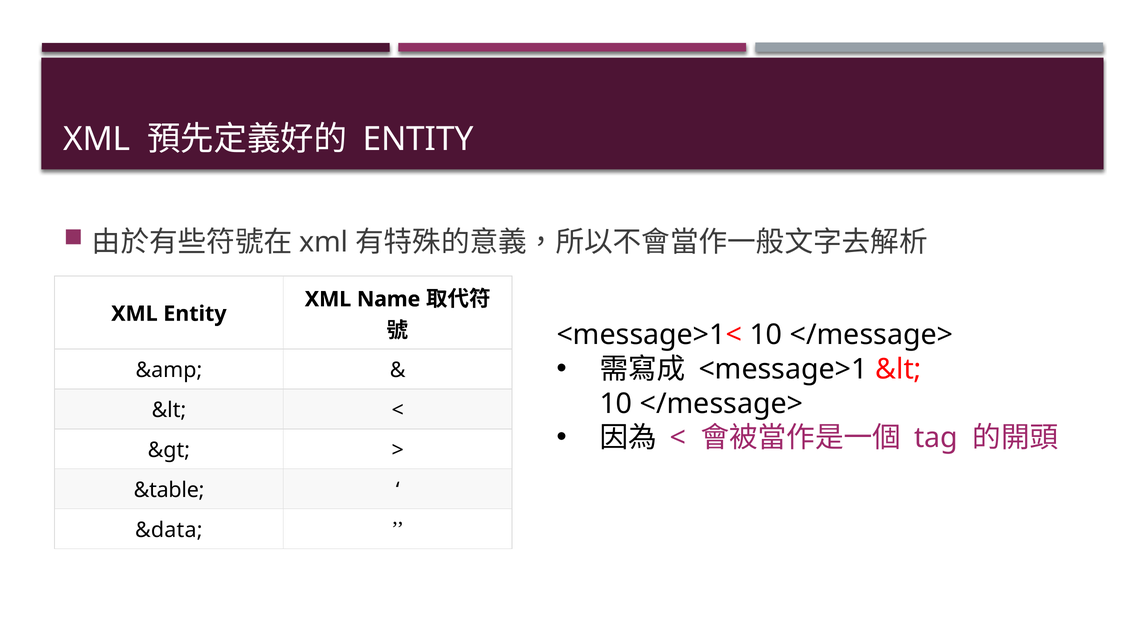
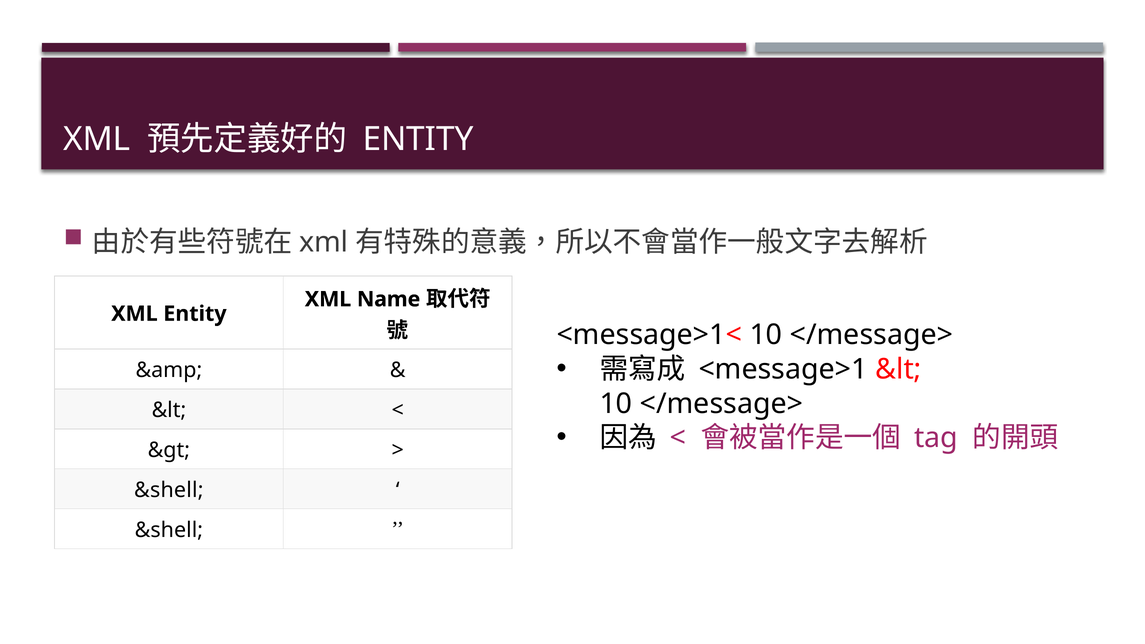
&table: &table -> &shell (169, 490)
&data: &data -> &shell (169, 530)
